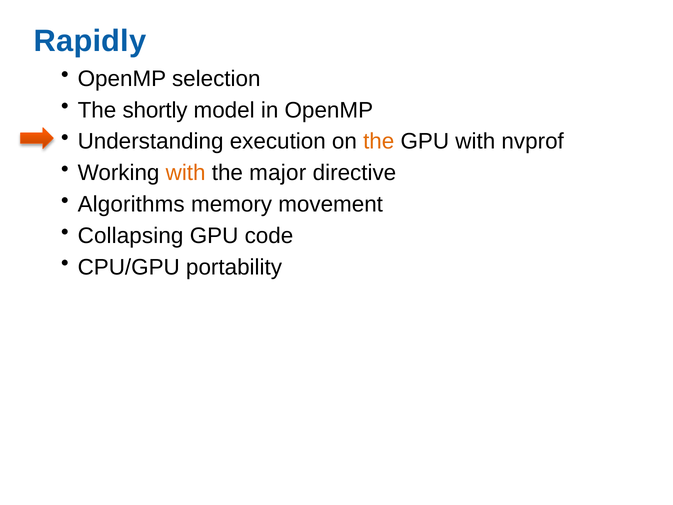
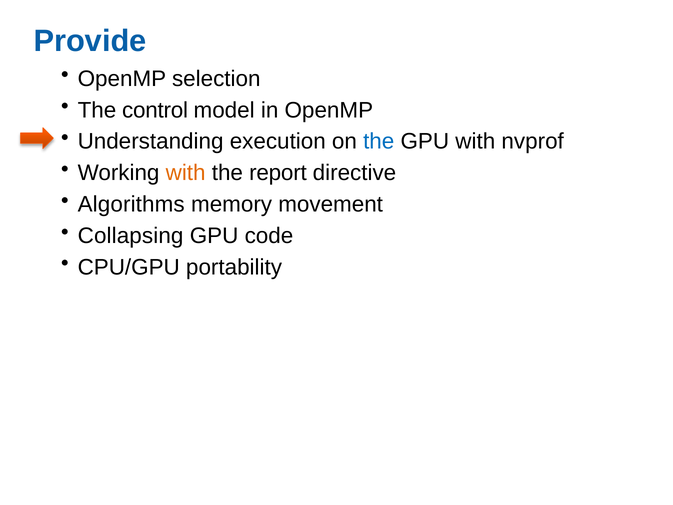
Rapidly: Rapidly -> Provide (90, 41)
shortly: shortly -> control (155, 110)
the colour: orange -> blue (379, 141)
major: major -> report (278, 173)
